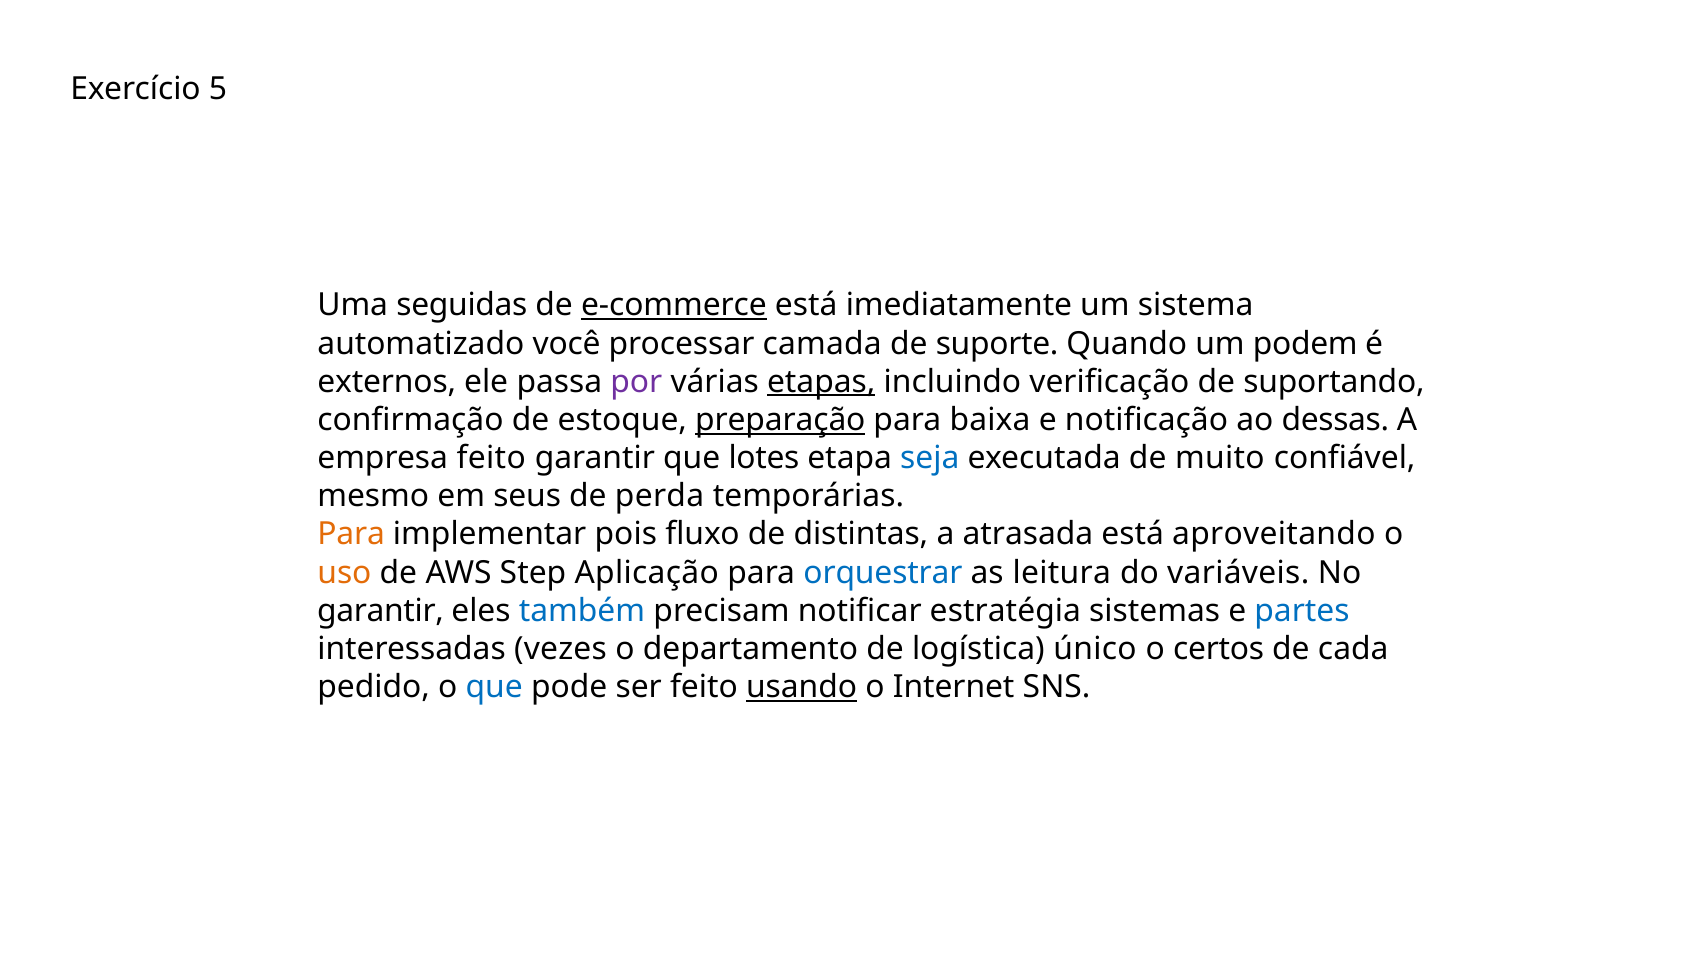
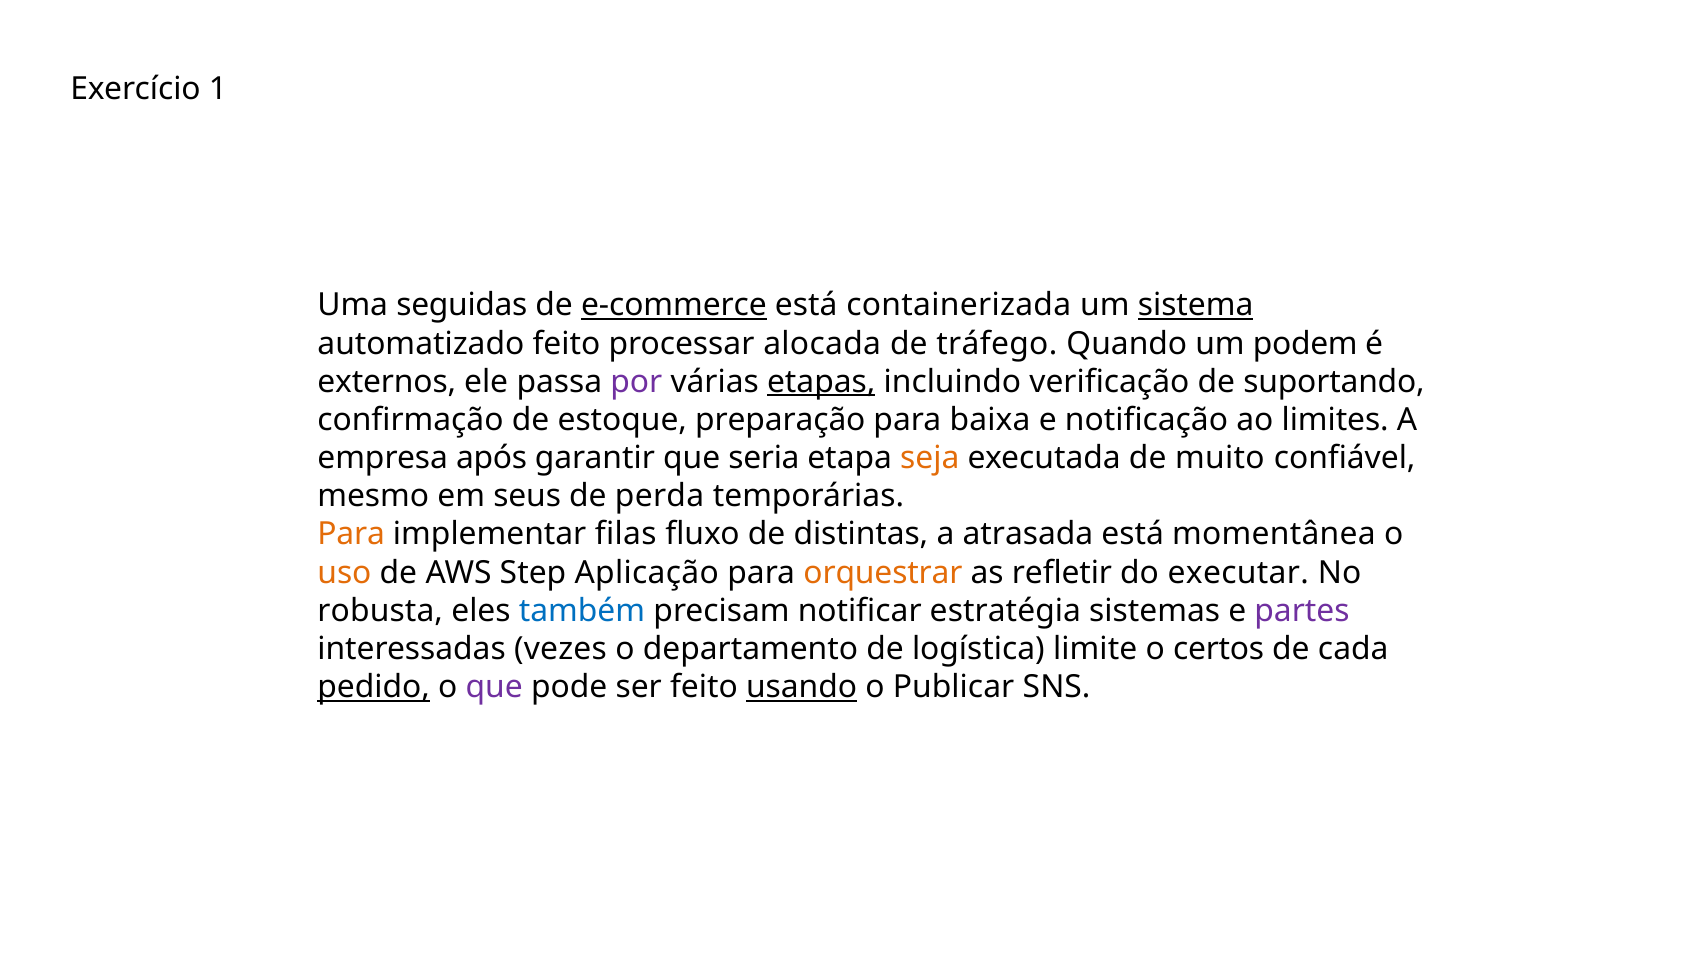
5: 5 -> 1 (218, 89)
imediatamente: imediatamente -> containerizada (959, 305)
sistema underline: none -> present (1196, 305)
automatizado você: você -> feito (566, 344)
camada: camada -> alocada (822, 344)
suporte: suporte -> tráfego (997, 344)
preparação underline: present -> none (780, 420)
dessas: dessas -> limites (1335, 420)
empresa feito: feito -> após (492, 458)
lotes: lotes -> seria (764, 458)
seja colour: blue -> orange (930, 458)
pois: pois -> filas (626, 534)
aproveitando: aproveitando -> momentânea (1274, 534)
orquestrar colour: blue -> orange (883, 573)
leitura: leitura -> refletir (1062, 573)
variáveis: variáveis -> executar (1238, 573)
garantir: garantir -> robusta (380, 611)
partes colour: blue -> purple (1302, 611)
único: único -> limite (1095, 649)
pedido underline: none -> present (374, 687)
que colour: blue -> purple (494, 687)
Internet: Internet -> Publicar (954, 687)
